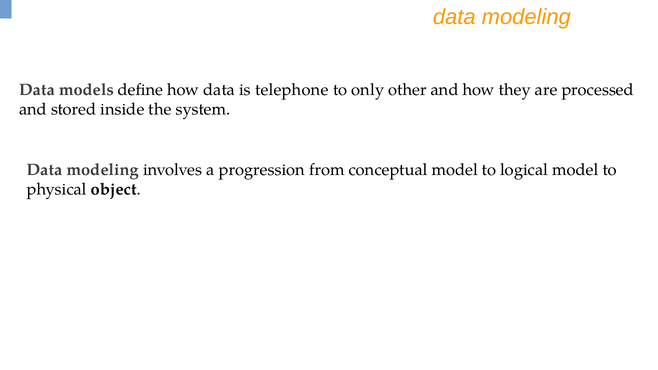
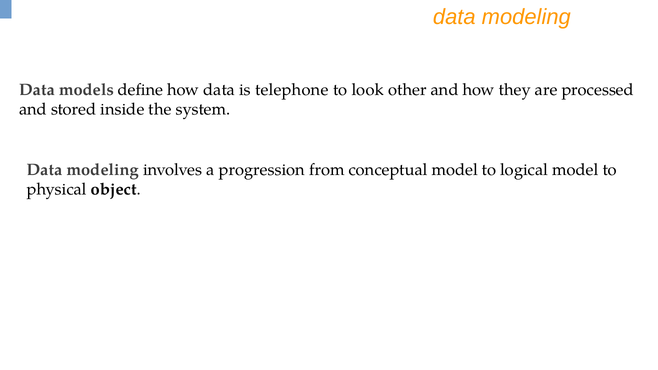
only: only -> look (368, 90)
